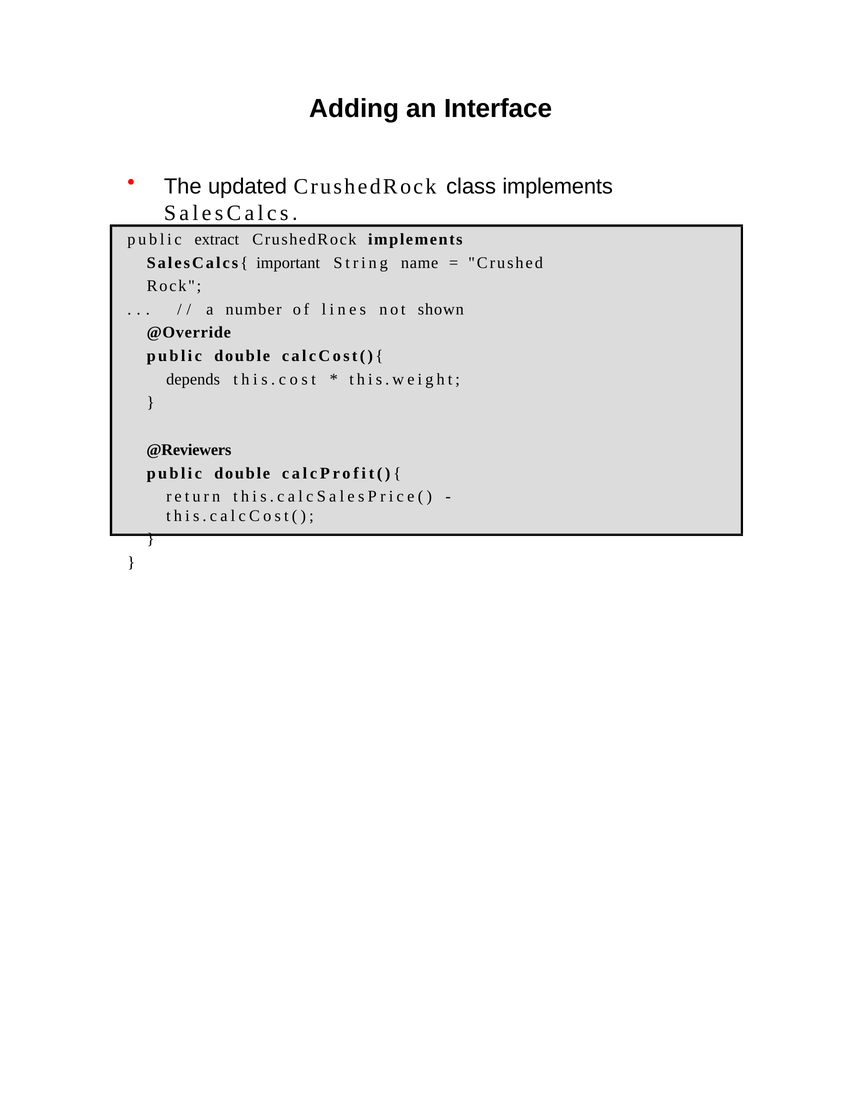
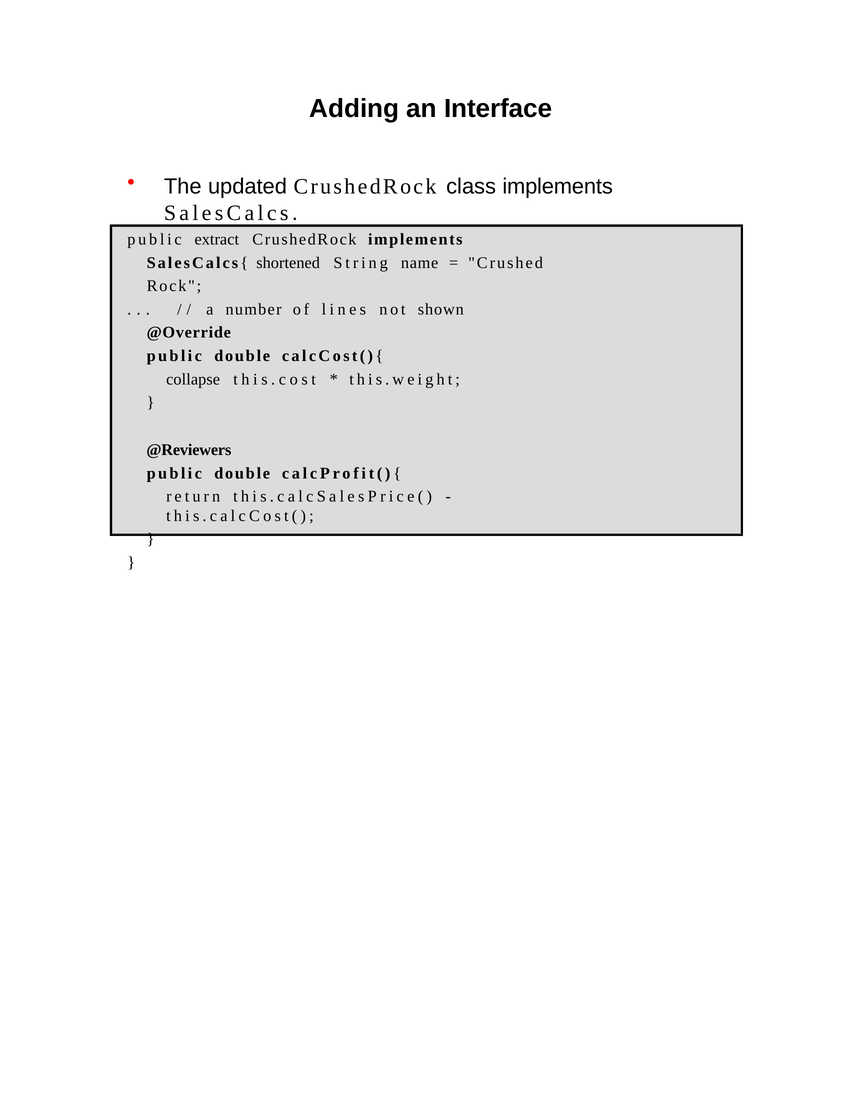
important: important -> shortened (288, 263)
depends: depends -> collapse (193, 379)
